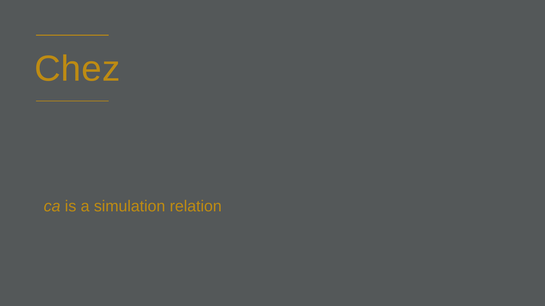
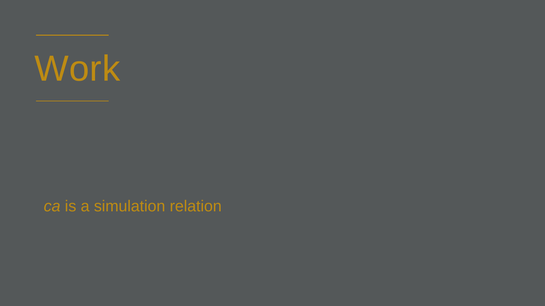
Chez: Chez -> Work (77, 69)
